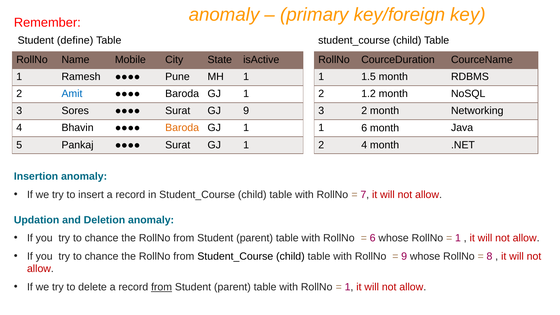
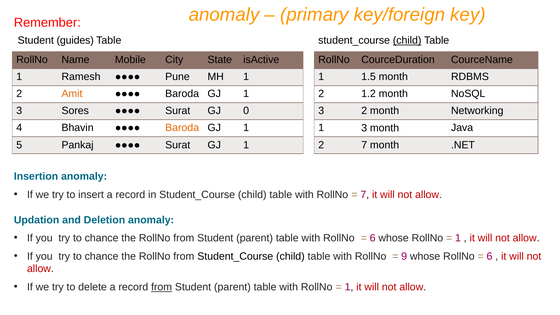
define: define -> guides (75, 40)
child underline: none -> present (407, 40)
Amit colour: blue -> orange (72, 94)
GJ 9: 9 -> 0 (246, 111)
6: 6 -> 3 (364, 128)
2 4: 4 -> 7 (364, 145)
8: 8 -> 6 (489, 256)
